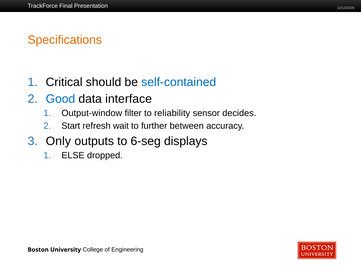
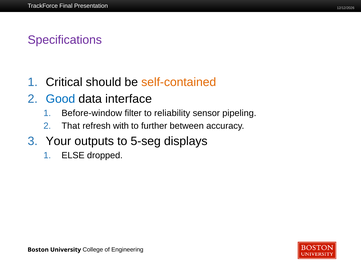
Specifications colour: orange -> purple (65, 40)
self-contained colour: blue -> orange (179, 82)
Output-window: Output-window -> Before-window (92, 113)
decides: decides -> pipeling (239, 113)
Start: Start -> That (71, 126)
wait: wait -> with (121, 126)
Only: Only -> Your (58, 141)
6-seg: 6-seg -> 5-seg (146, 141)
